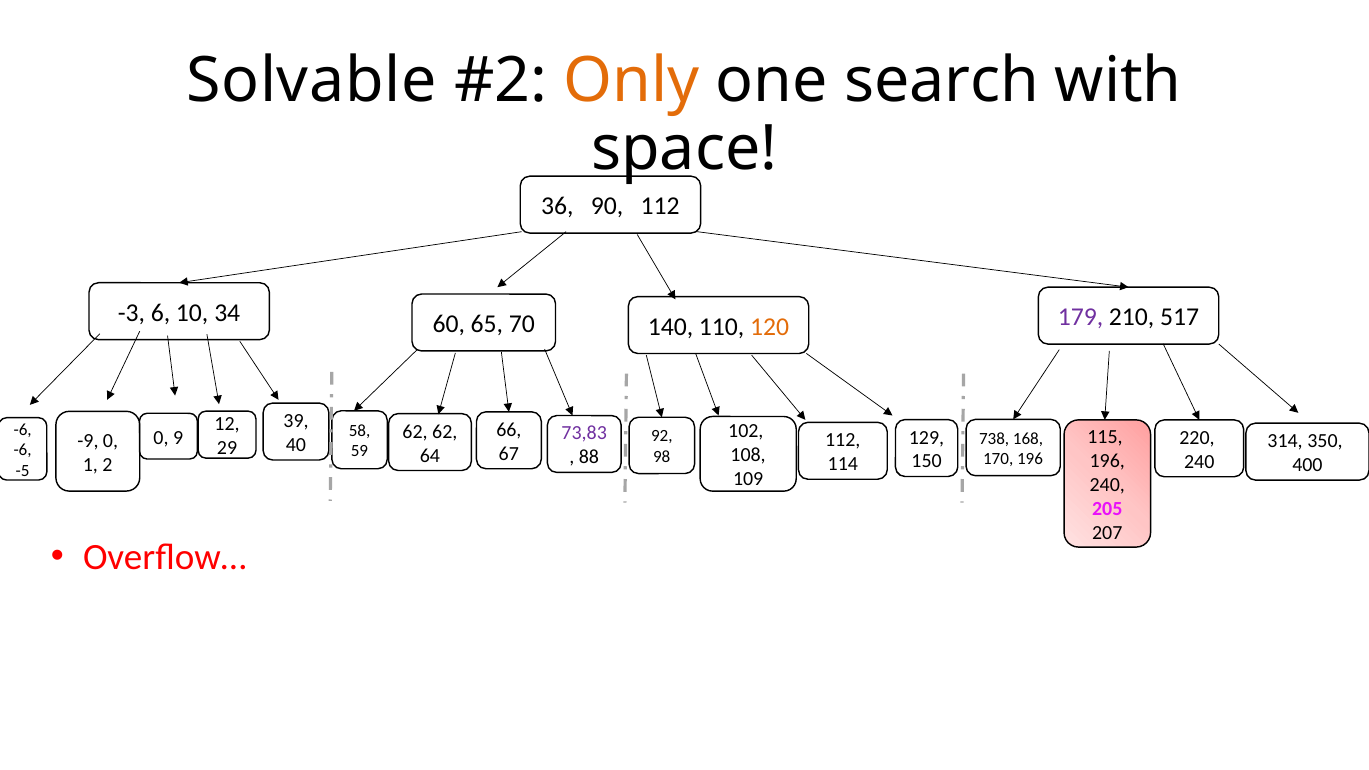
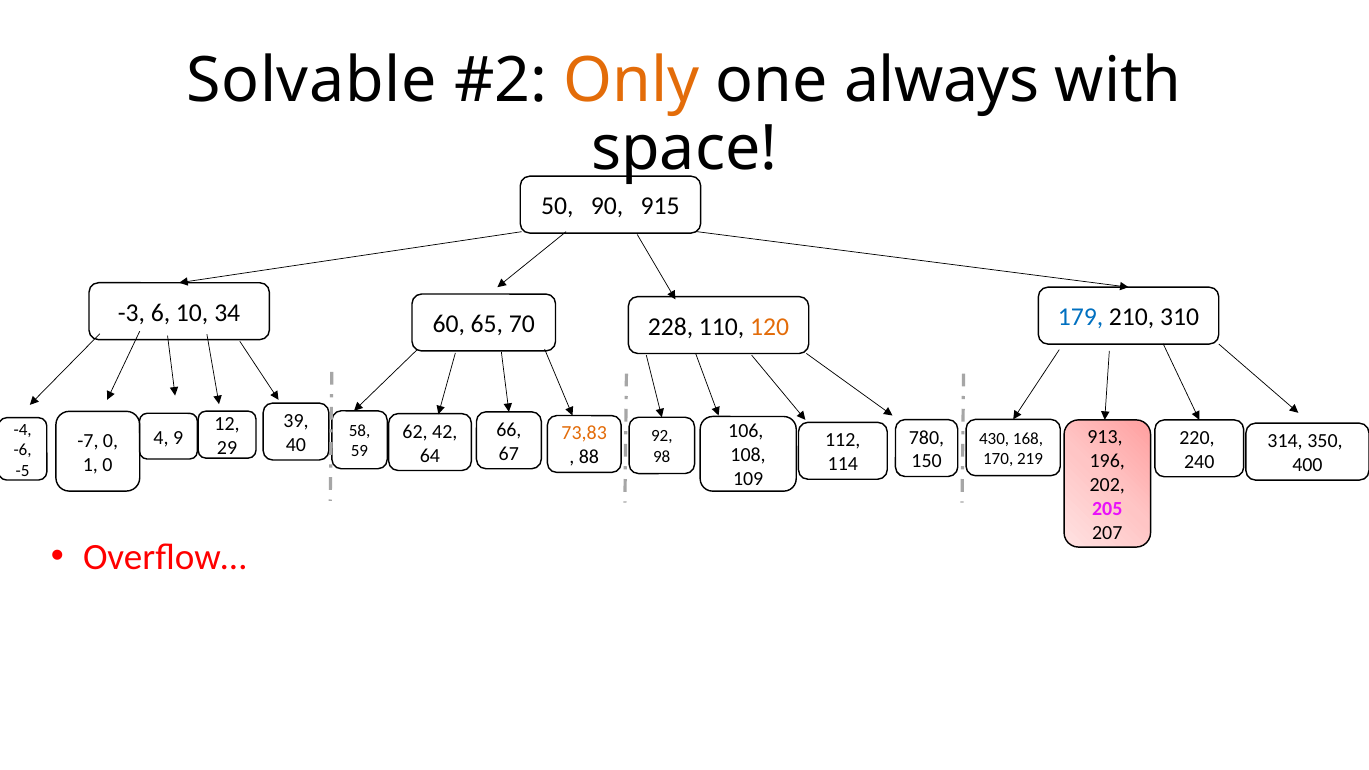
search: search -> always (942, 81)
36: 36 -> 50 (557, 206)
90 112: 112 -> 915 (660, 206)
179 colour: purple -> blue (1081, 317)
517: 517 -> 310 (1180, 317)
140: 140 -> 228 (670, 327)
-6: -6 -> -4 (23, 430)
102: 102 -> 106 (746, 431)
62 62: 62 -> 42 (445, 431)
73,83 colour: purple -> orange (584, 433)
115: 115 -> 913 (1105, 437)
129: 129 -> 780 (926, 437)
0: 0 -> 4 (161, 438)
738: 738 -> 430 (994, 438)
-9: -9 -> -7 (88, 441)
170 196: 196 -> 219 (1030, 459)
1 2: 2 -> 0 (107, 465)
240: 240 -> 202 (1107, 485)
